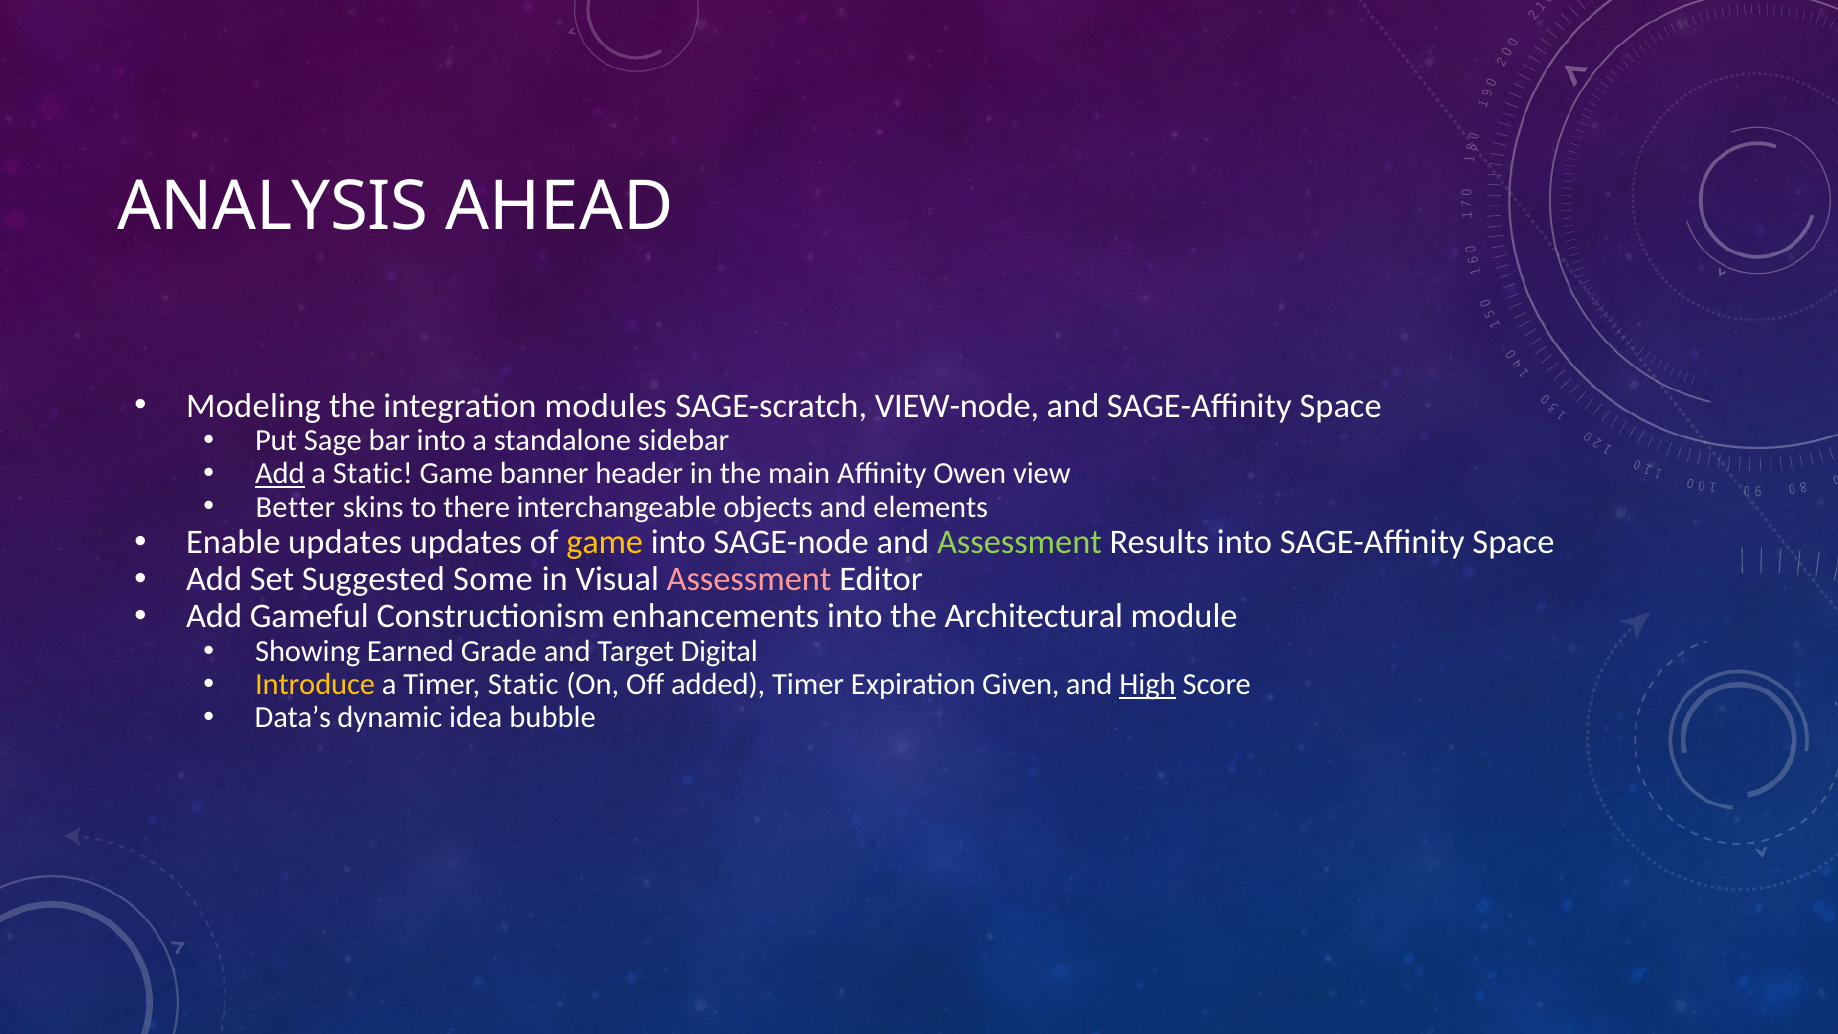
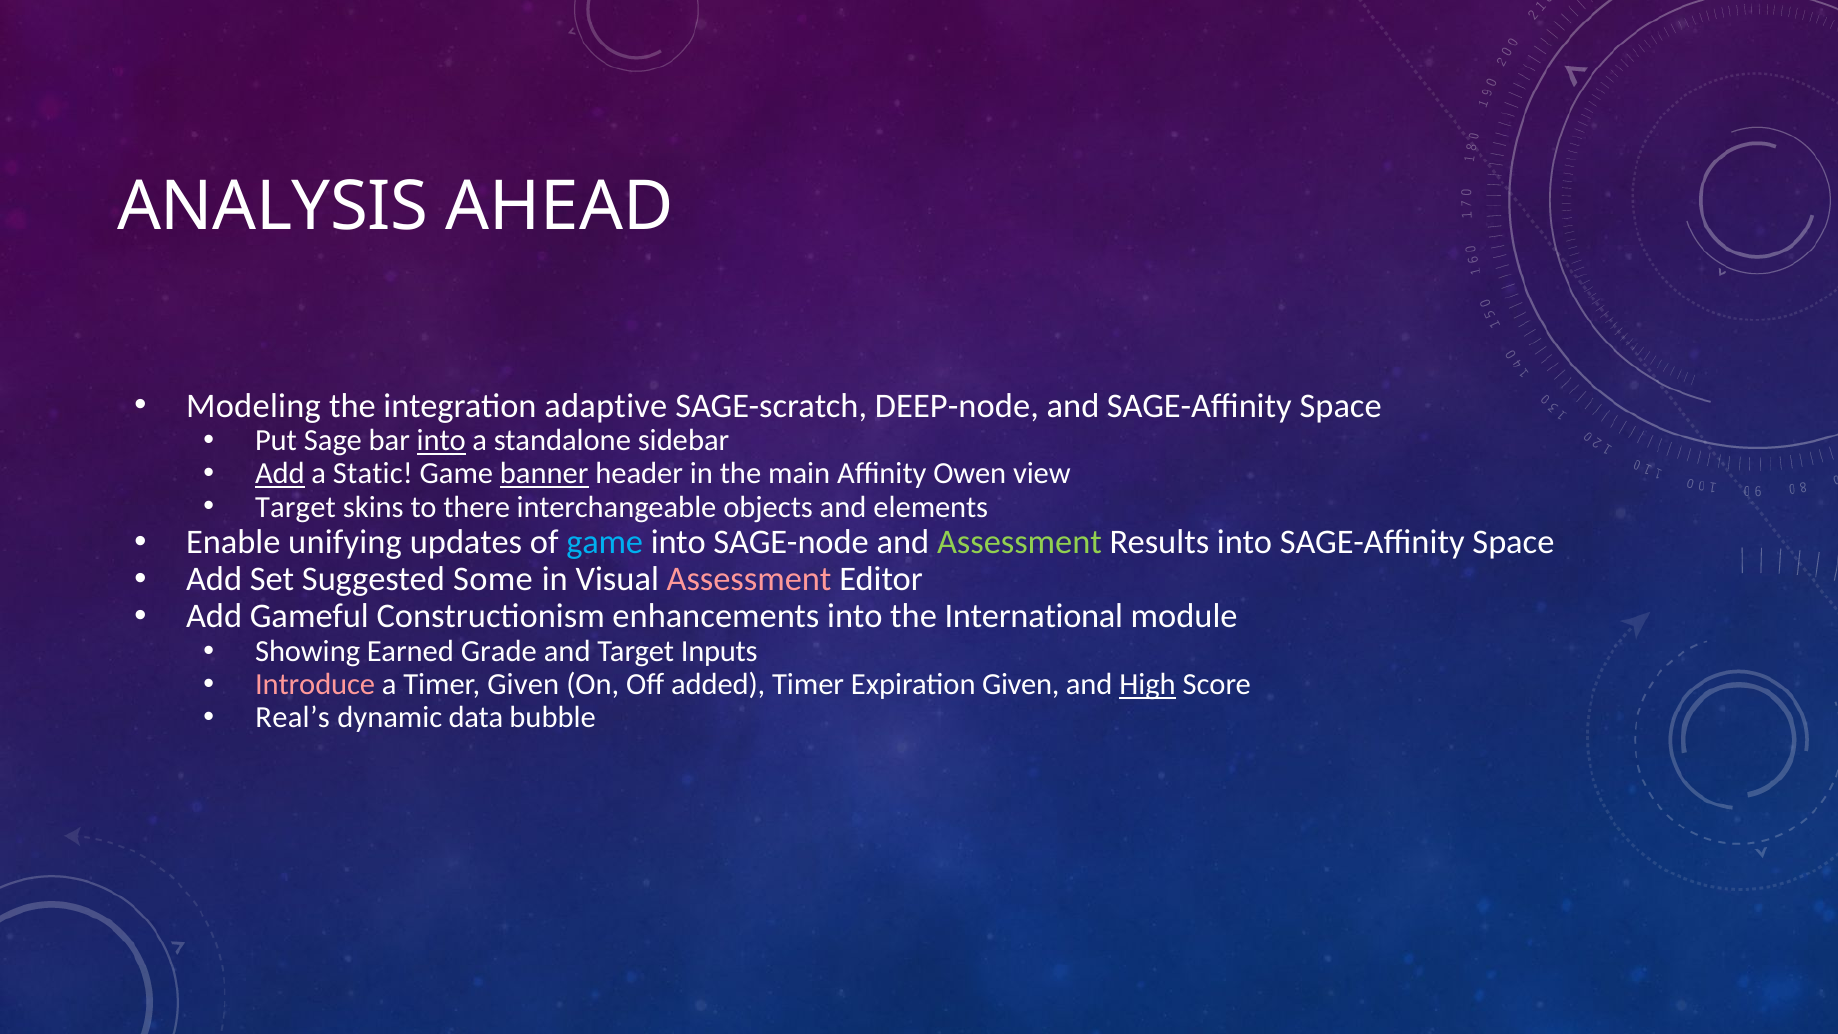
modules: modules -> adaptive (606, 406)
VIEW-node: VIEW-node -> DEEP-node (957, 406)
into underline: none -> present (441, 441)
banner underline: none -> present (544, 474)
Better: Better -> Target (295, 507)
Enable updates: updates -> unifying (345, 542)
game colour: yellow -> light blue (605, 542)
Architectural: Architectural -> International (1034, 616)
Digital: Digital -> Inputs (719, 652)
Introduce colour: yellow -> pink (315, 685)
Timer Static: Static -> Given (523, 685)
Data’s: Data’s -> Real’s (293, 718)
idea: idea -> data (476, 718)
